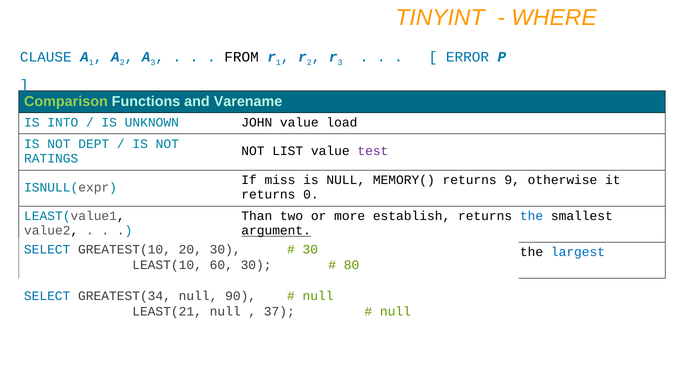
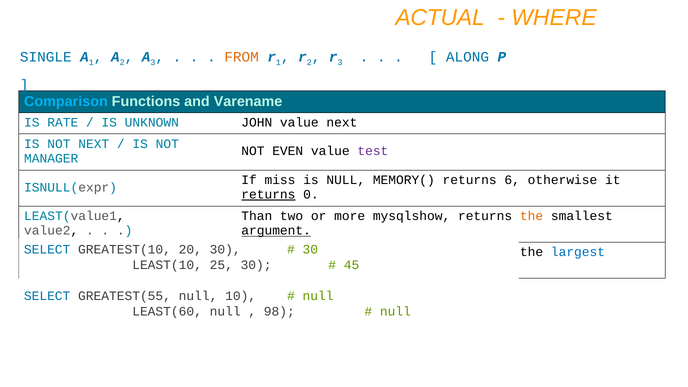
TINYINT: TINYINT -> ACTUAL (440, 18)
CLAUSE: CLAUSE -> SINGLE (46, 57)
FROM colour: black -> orange (242, 57)
ERROR: ERROR -> ALONG (467, 57)
Comparison colour: light green -> light blue (66, 101)
INTO: INTO -> RATE (63, 123)
value load: load -> next (342, 123)
NOT DEPT: DEPT -> NEXT (94, 144)
LIST: LIST -> EVEN (288, 151)
RATINGS: RATINGS -> MANAGER (51, 158)
9: 9 -> 6 (512, 180)
returns underline: none -> present (268, 195)
establish: establish -> mysqlshow (412, 216)
the colour: blue -> orange (532, 216)
60: 60 -> 25 (221, 265)
80: 80 -> 45 (352, 265)
GREATEST(34: GREATEST(34 -> GREATEST(55 (125, 296)
90: 90 -> 10 (241, 296)
LEAST(21: LEAST(21 -> LEAST(60 (167, 311)
37: 37 -> 98 (279, 311)
